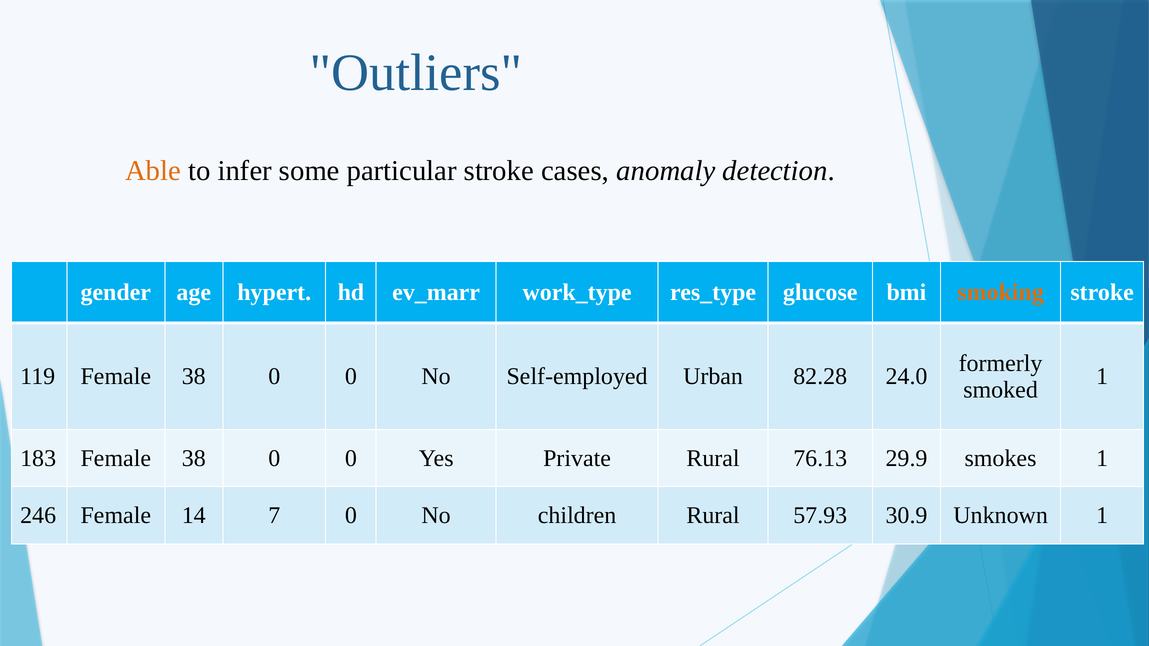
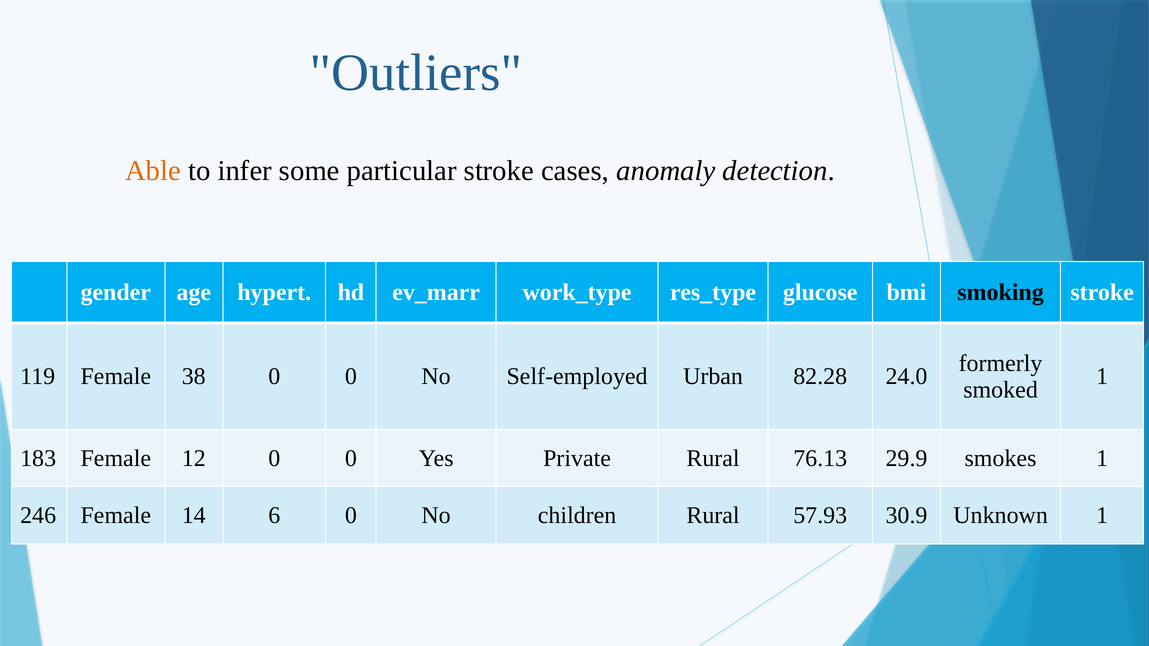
smoking colour: orange -> black (1001, 293)
183 Female 38: 38 -> 12 (194, 458)
7: 7 -> 6 (274, 516)
